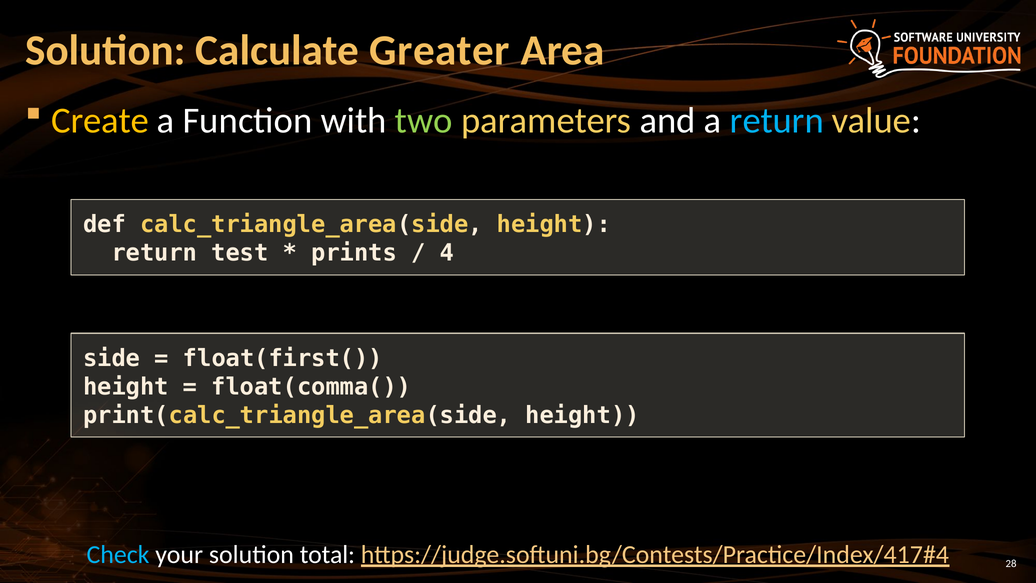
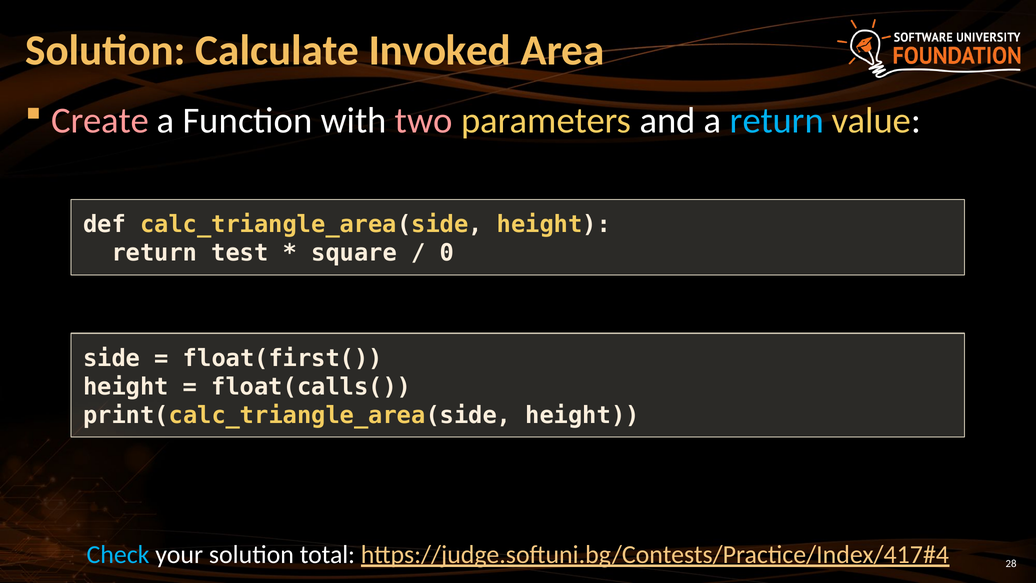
Greater: Greater -> Invoked (440, 50)
Create colour: yellow -> pink (100, 120)
two colour: light green -> pink (424, 120)
prints: prints -> square (354, 253)
4: 4 -> 0 (447, 253)
float(comma(: float(comma( -> float(calls( (311, 387)
